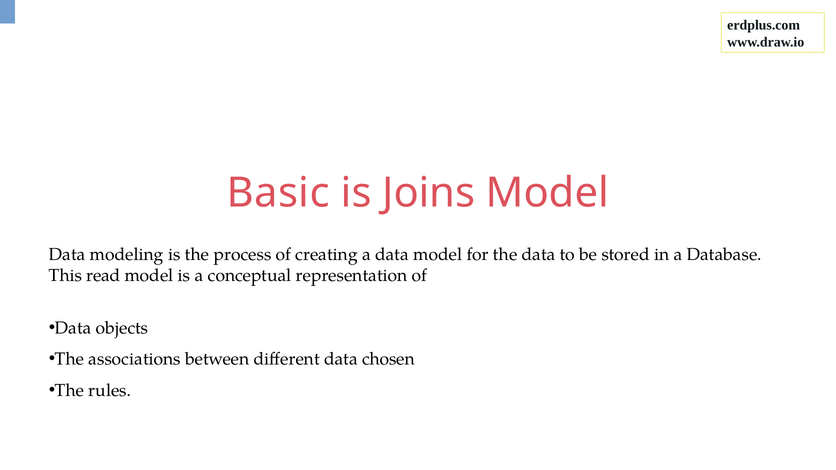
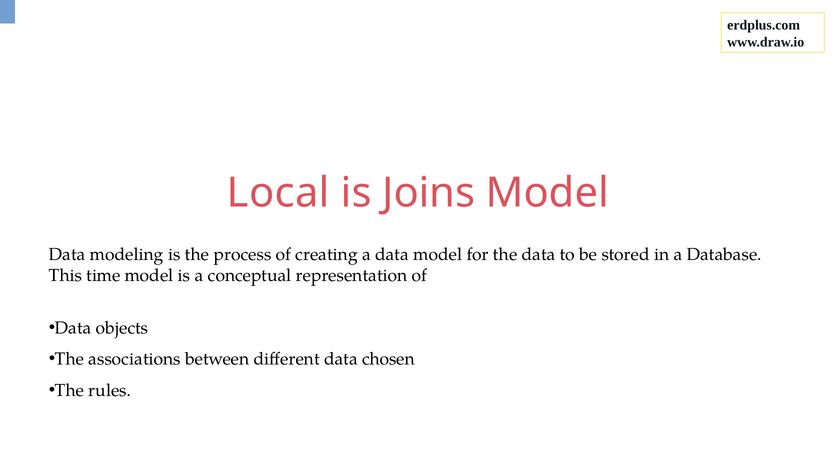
Basic: Basic -> Local (278, 193)
read: read -> time (103, 276)
